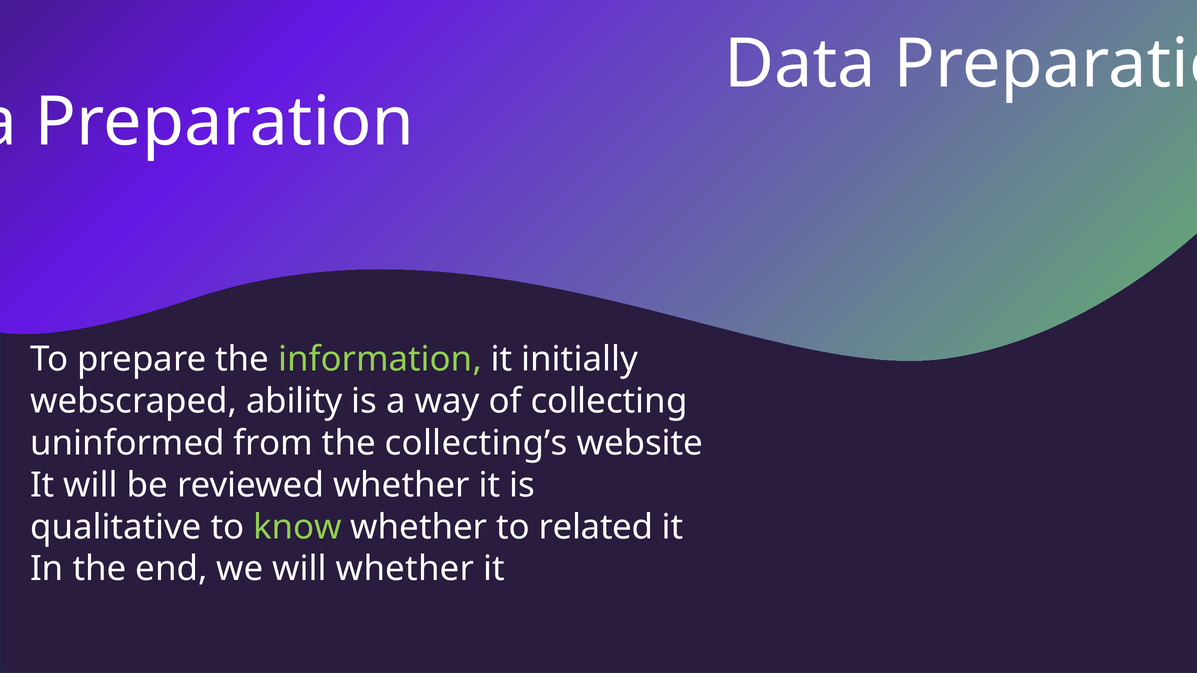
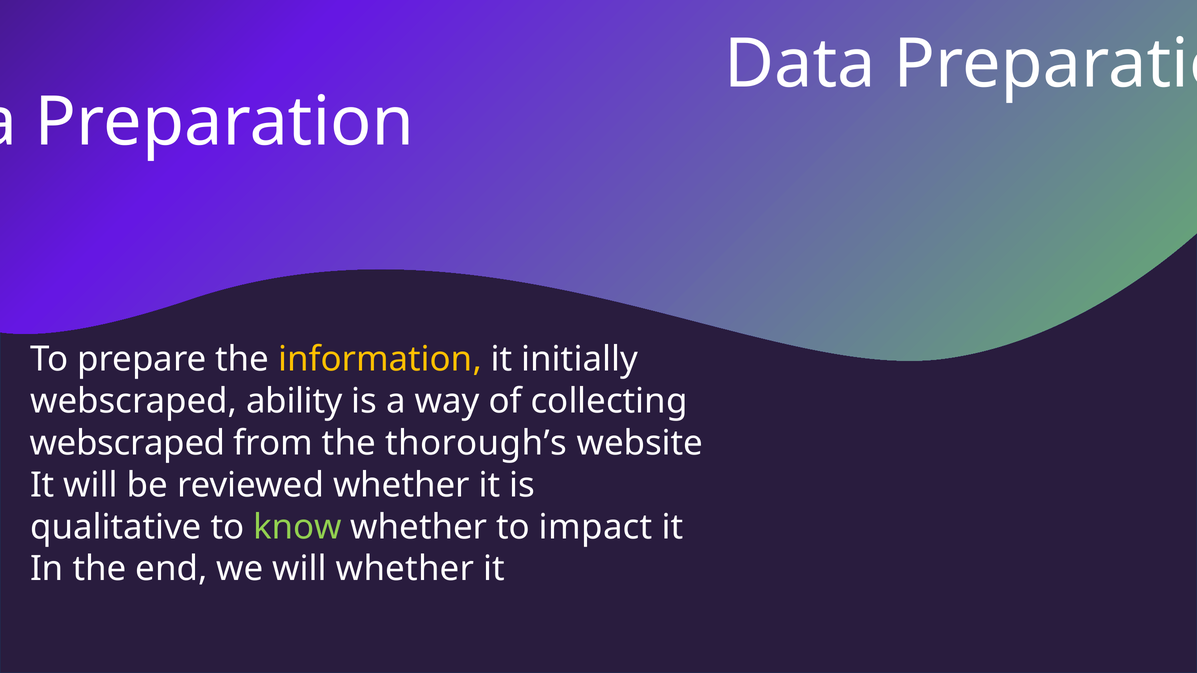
information colour: light green -> yellow (380, 360)
uninformed: uninformed -> webscraped (128, 443)
collecting’s: collecting’s -> thorough’s (476, 443)
related: related -> impact (596, 527)
